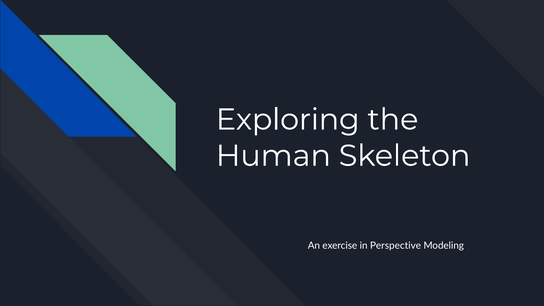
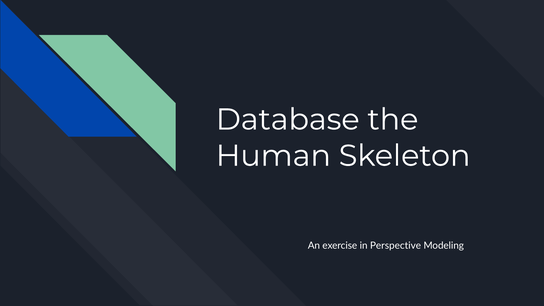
Exploring: Exploring -> Database (288, 120)
